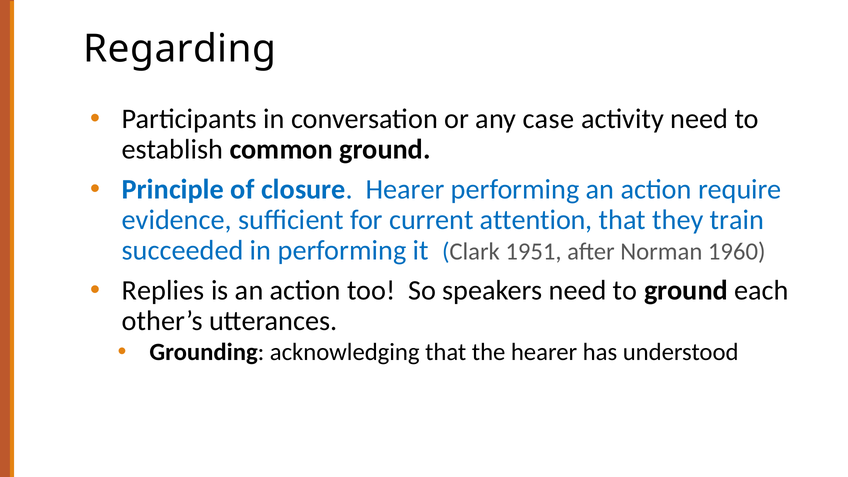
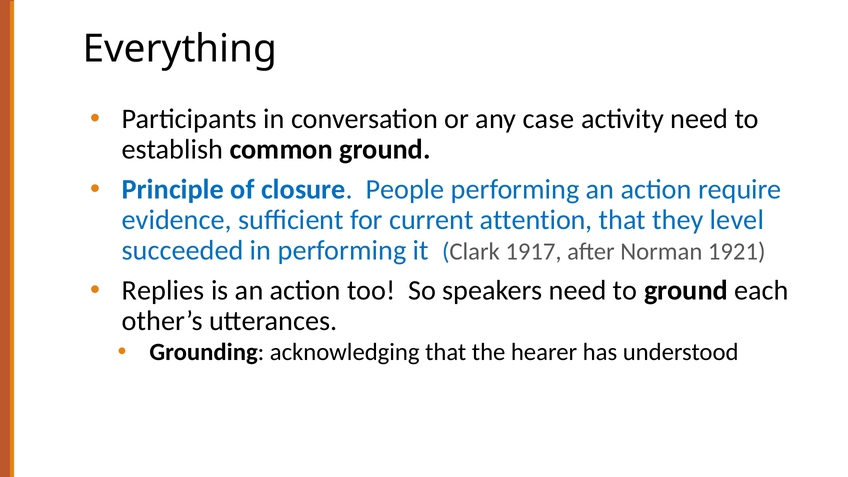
Regarding: Regarding -> Everything (180, 49)
closure Hearer: Hearer -> People (405, 189)
train: train -> level (737, 220)
1951: 1951 -> 1917 (534, 252)
1960: 1960 -> 1921 (737, 252)
